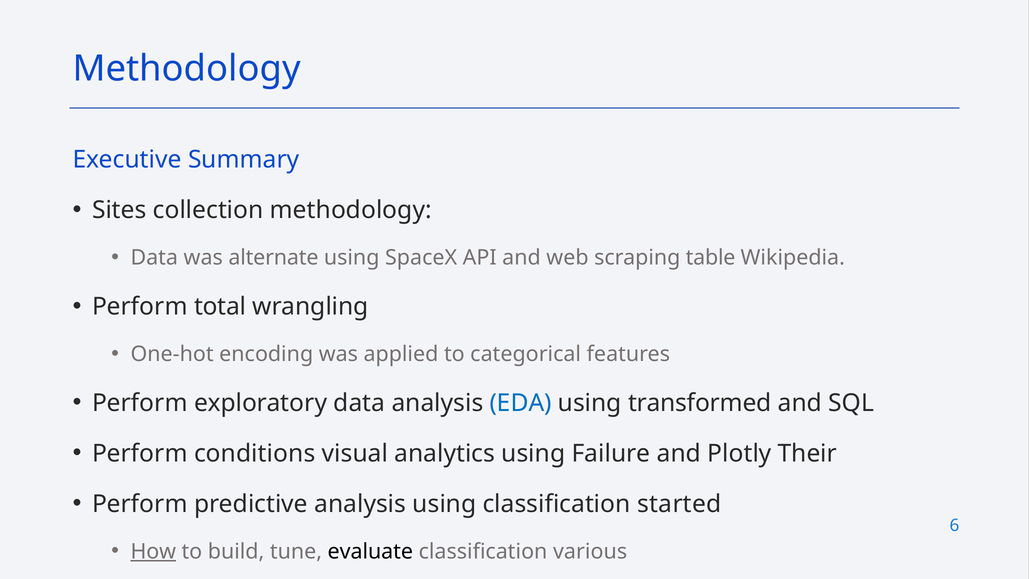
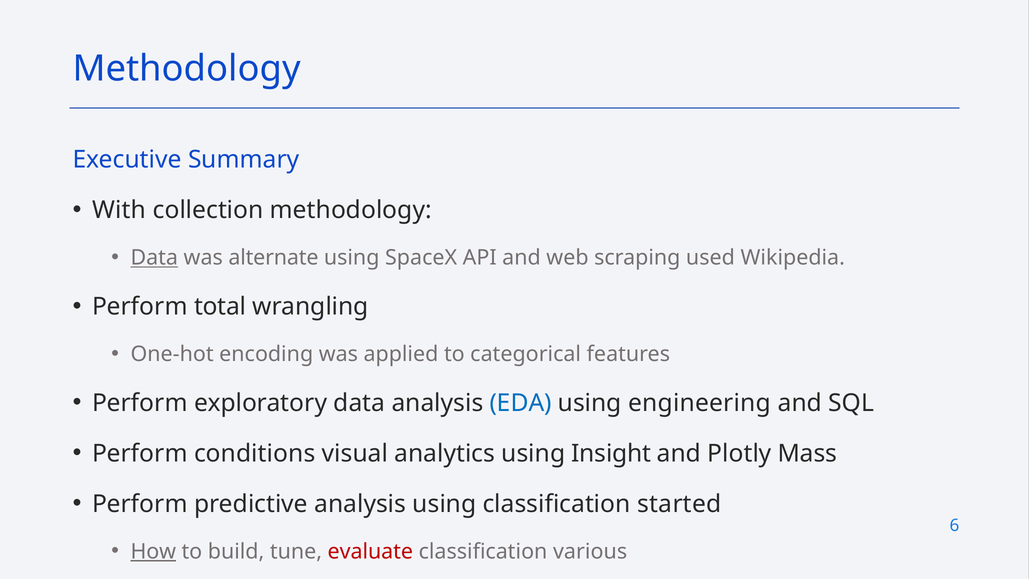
Sites: Sites -> With (119, 210)
Data underline: none -> present (154, 258)
table: table -> used (710, 258)
transformed: transformed -> engineering (700, 403)
Failure: Failure -> Insight (611, 453)
Their: Their -> Mass (807, 453)
evaluate colour: black -> red (370, 551)
